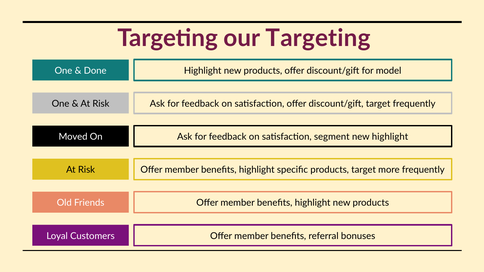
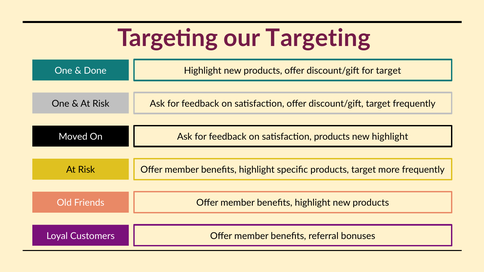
for model: model -> target (389, 71)
satisfaction segment: segment -> products (332, 137)
